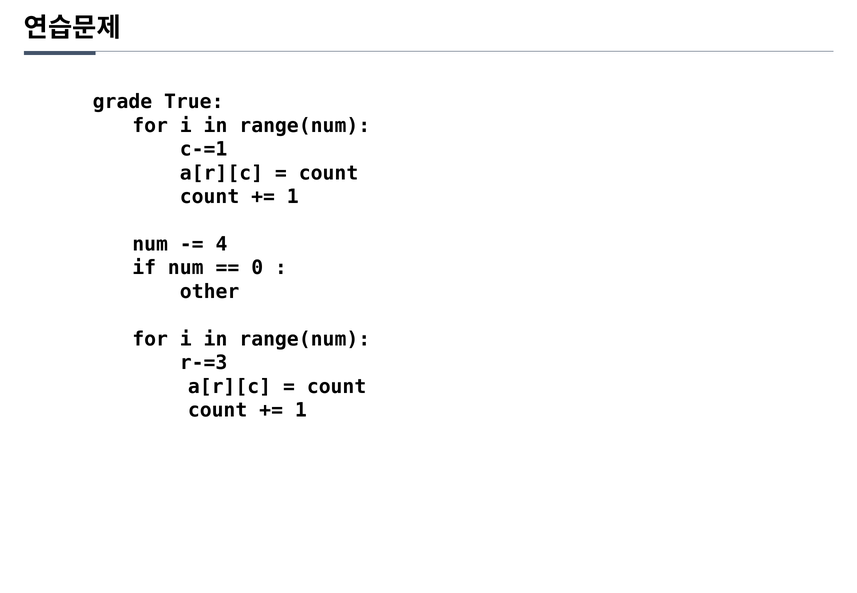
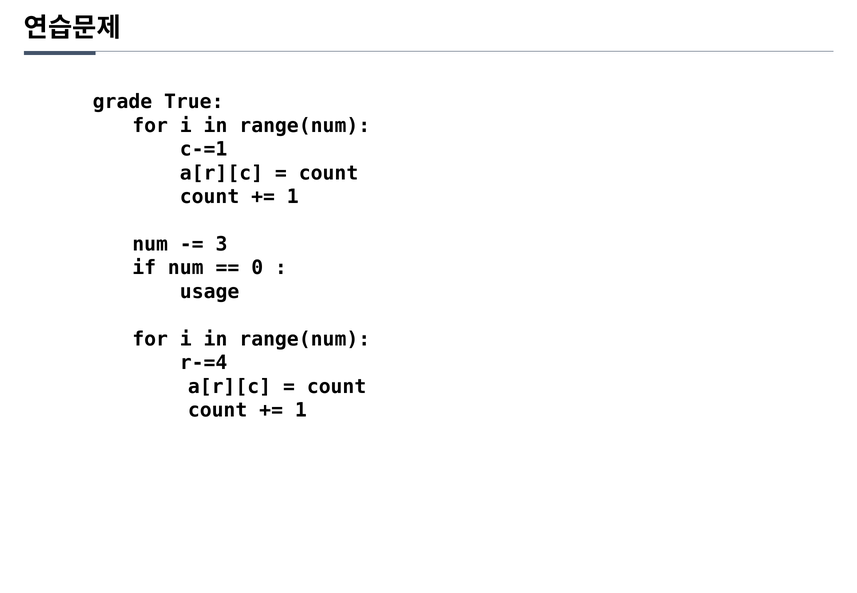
4: 4 -> 3 (221, 244)
other: other -> usage (210, 292)
r-=3: r-=3 -> r-=4 (204, 363)
